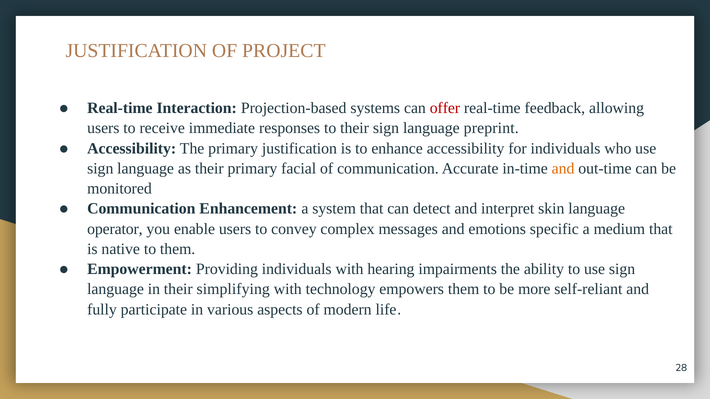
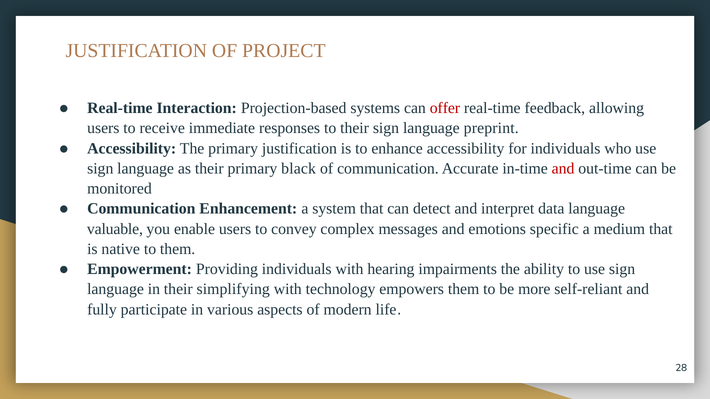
facial: facial -> black (299, 169)
and colour: orange -> red (563, 169)
skin: skin -> data (551, 209)
operator: operator -> valuable (115, 229)
